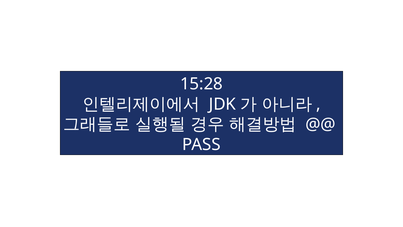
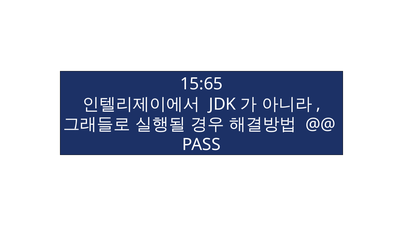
15:28: 15:28 -> 15:65 (201, 84)
